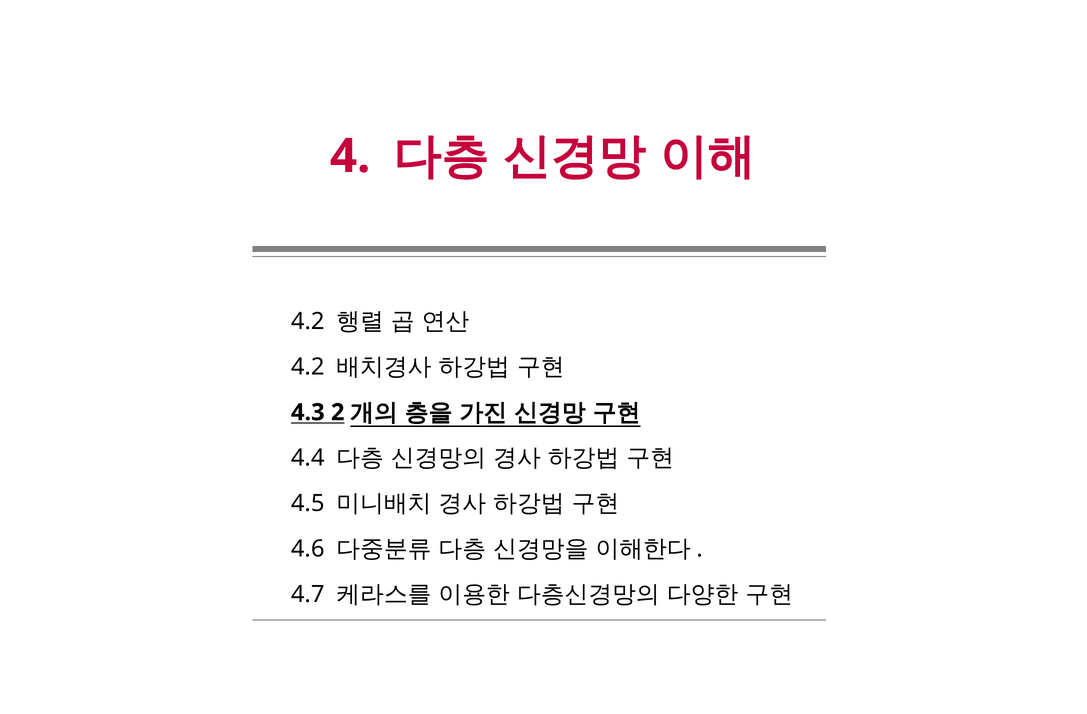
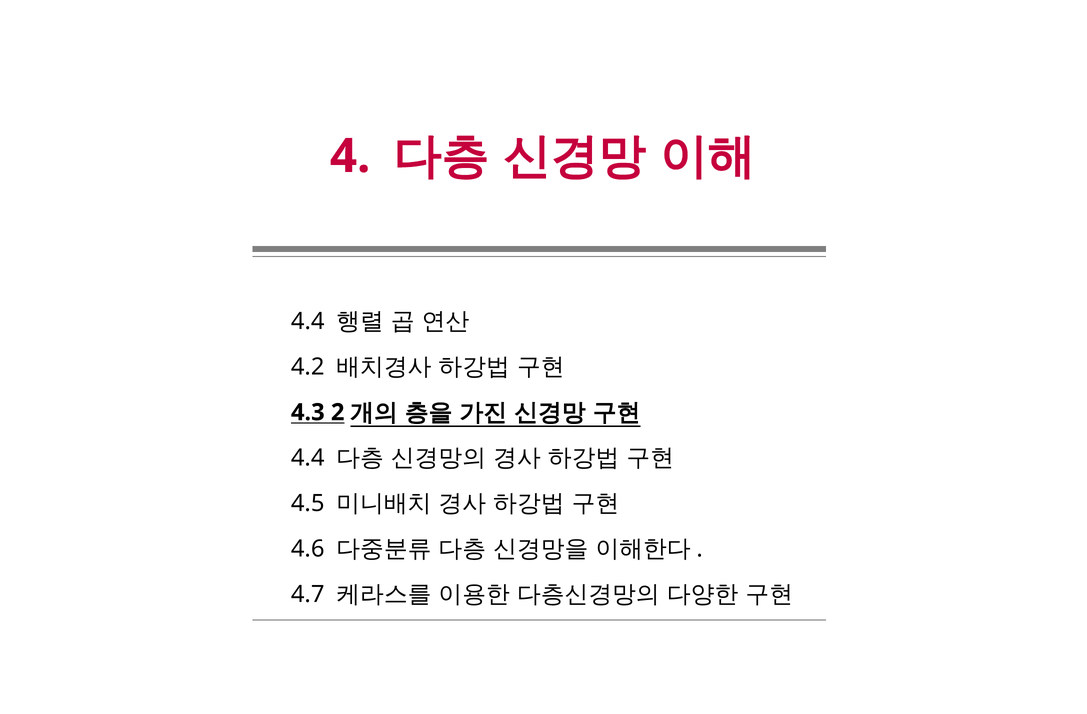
4.2: 4.2 -> 4.4 (308, 321)
